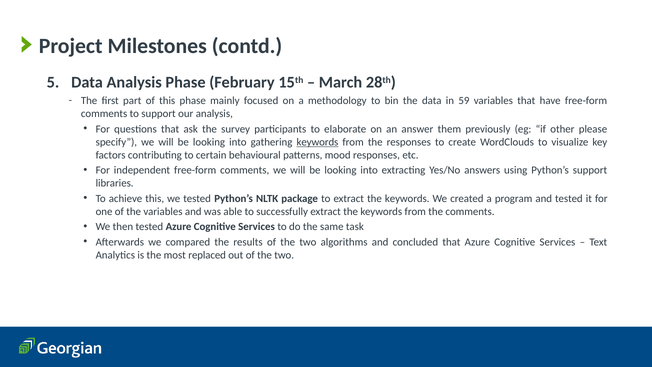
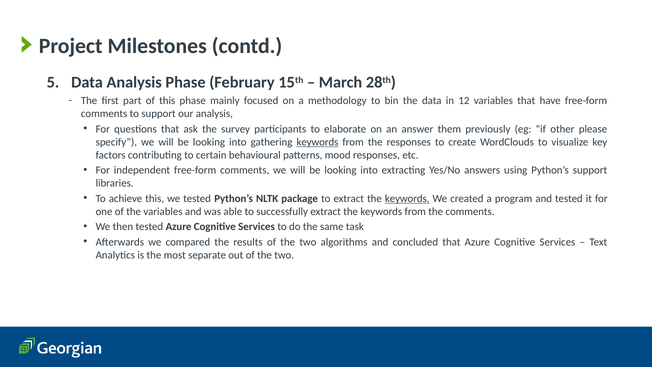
59: 59 -> 12 (464, 101)
keywords underline: none -> present (407, 198)
replaced: replaced -> separate (207, 255)
